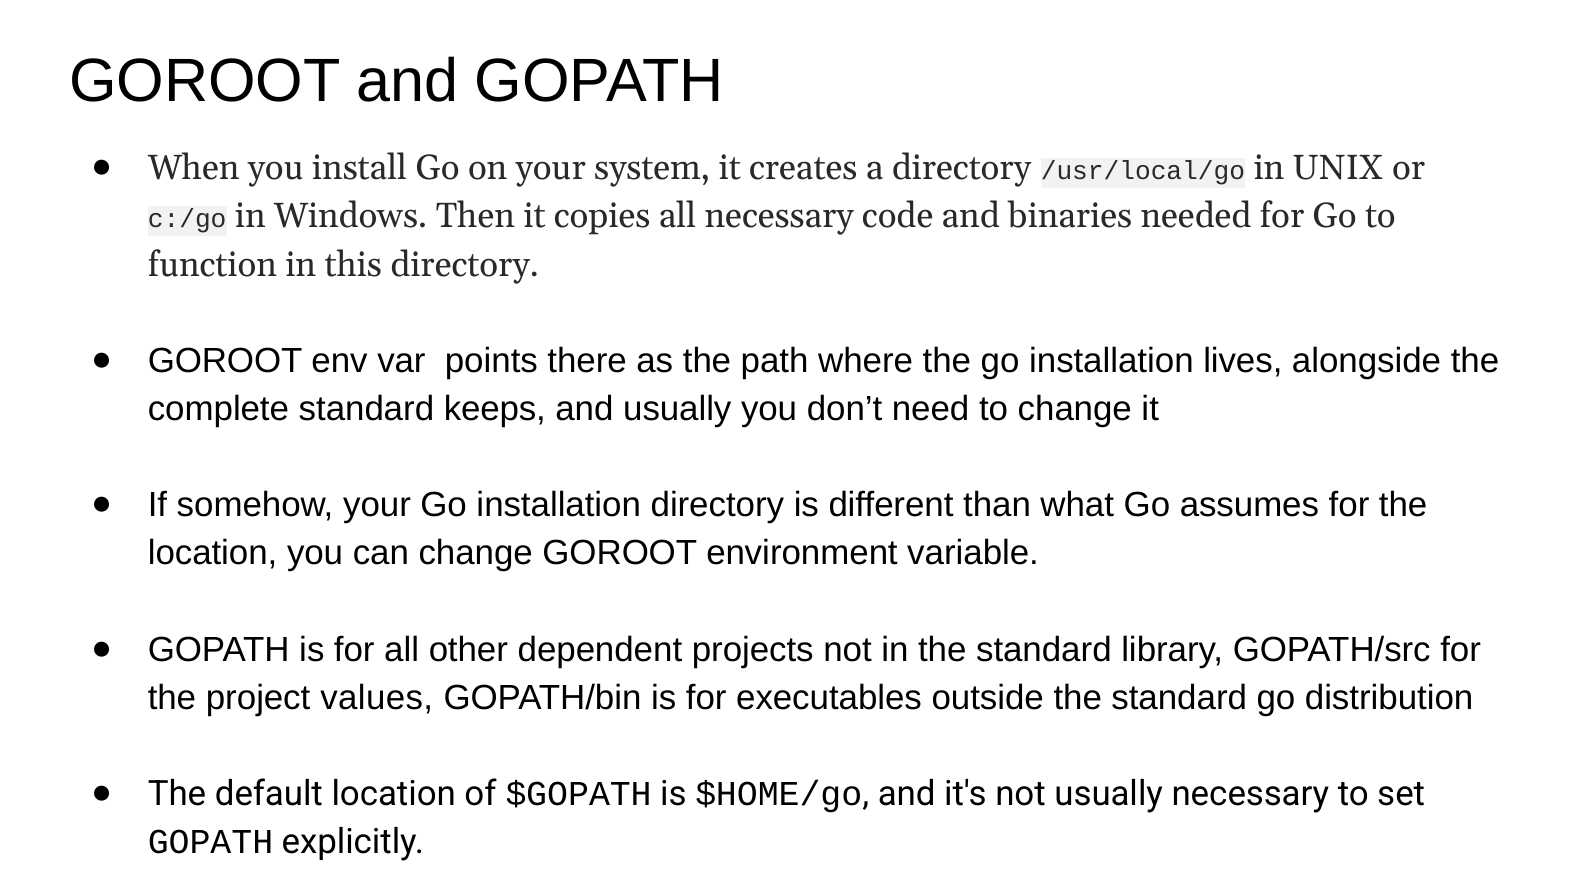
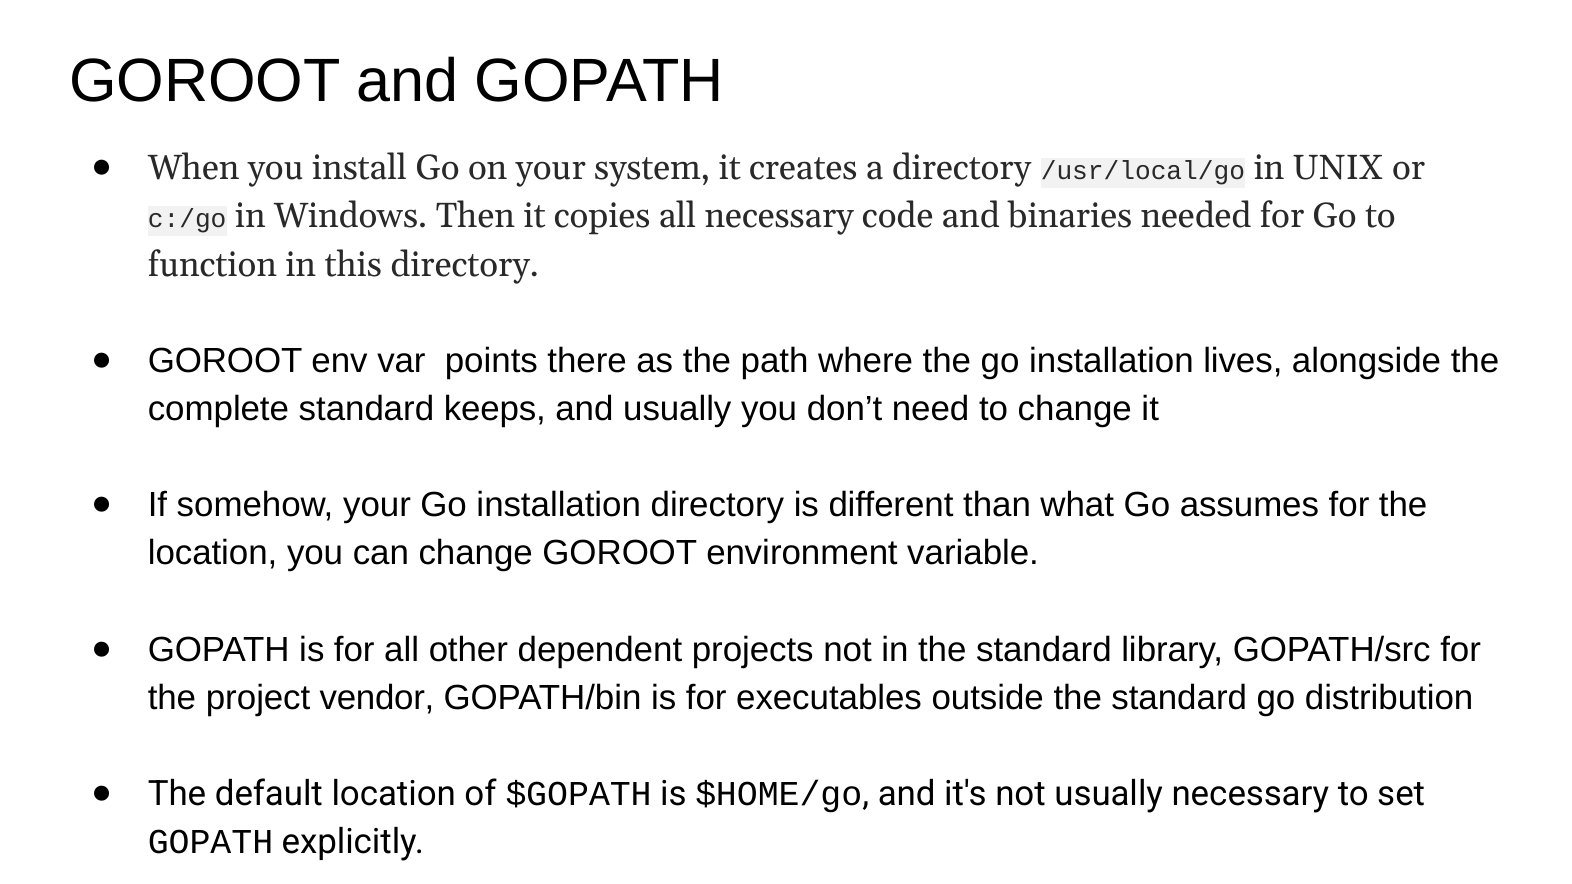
values: values -> vendor (377, 698)
